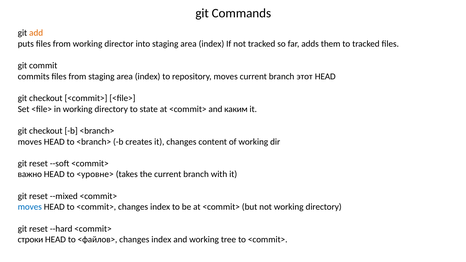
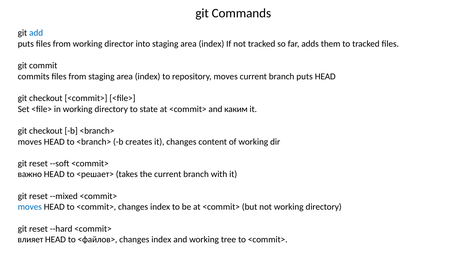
add colour: orange -> blue (36, 33)
branch этот: этот -> puts (305, 77)
<уровне>: <уровне> -> <решает> (95, 174)
строки: строки -> влияет (30, 240)
